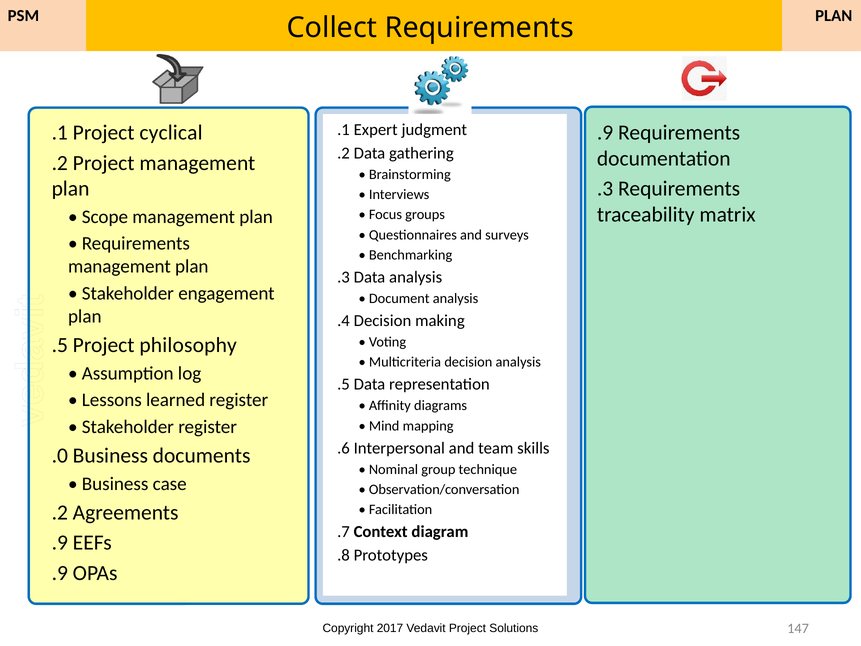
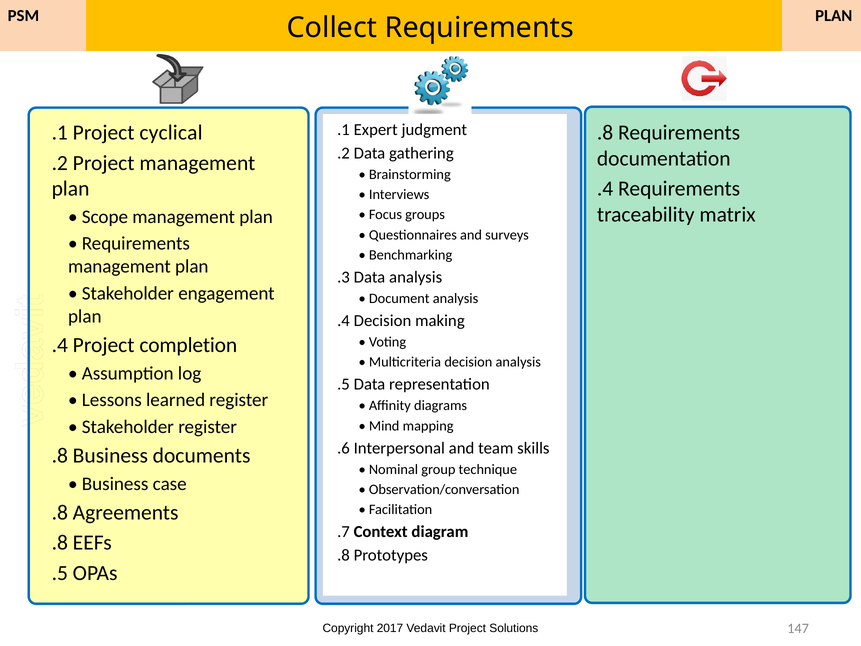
.9: .9 -> .8 (605, 133)
.3: .3 -> .4 (605, 189)
.5: .5 -> .4 (60, 345)
philosophy: philosophy -> completion (188, 345)
.0: .0 -> .8 (60, 456)
.2: .2 -> .8 (60, 513)
.9: .9 -> .8 (60, 543)
.9: .9 -> .5 (60, 573)
